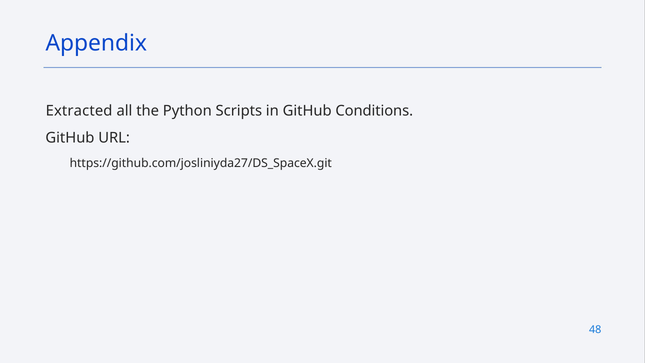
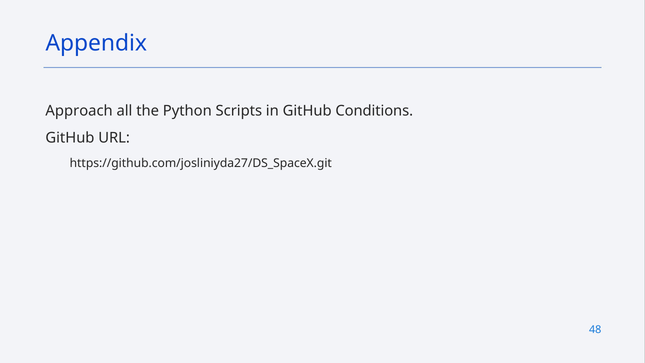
Extracted: Extracted -> Approach (79, 111)
